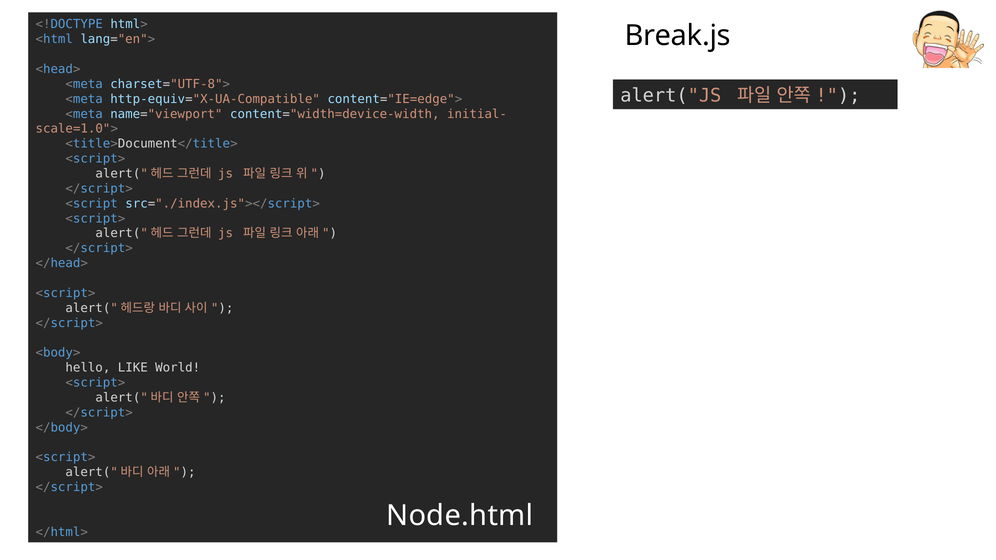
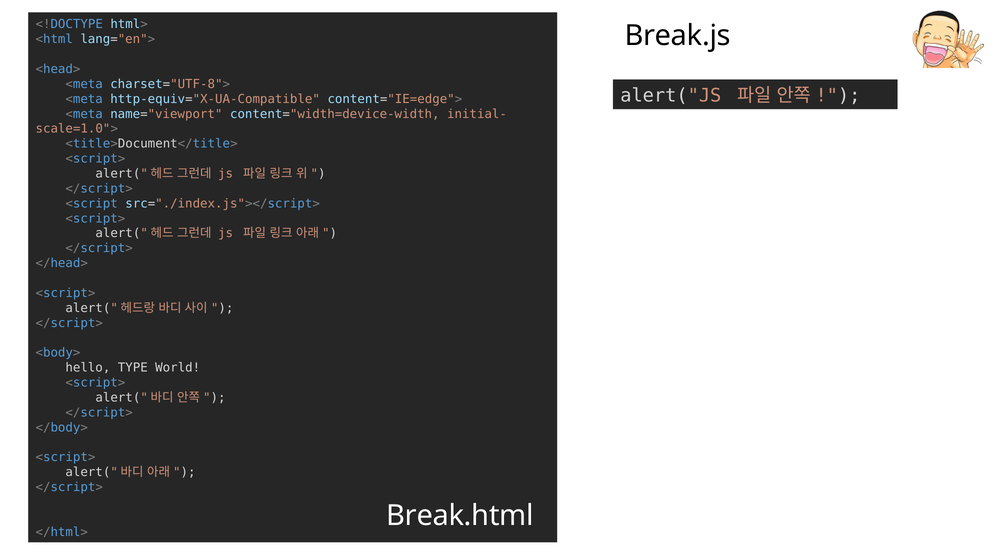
LIKE: LIKE -> TYPE (133, 368)
Node.html: Node.html -> Break.html (460, 516)
